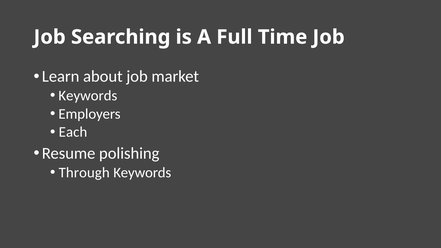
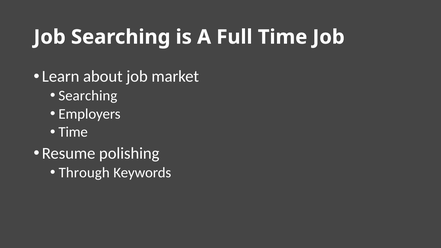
Keywords: Keywords -> Searching (88, 96)
Each: Each -> Time (73, 132)
